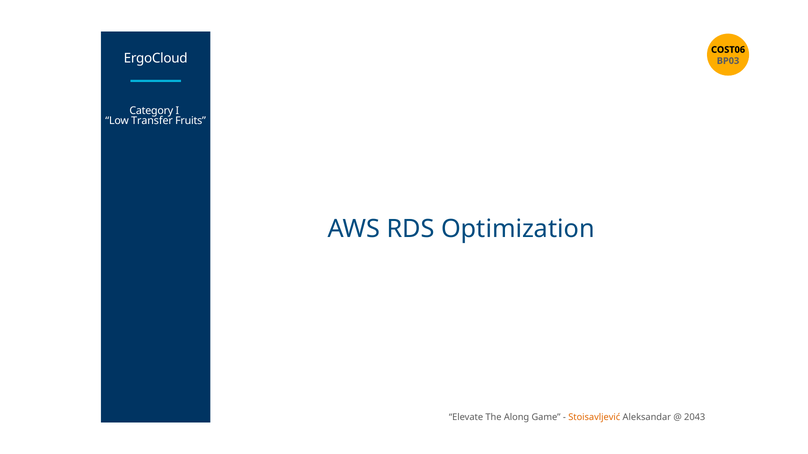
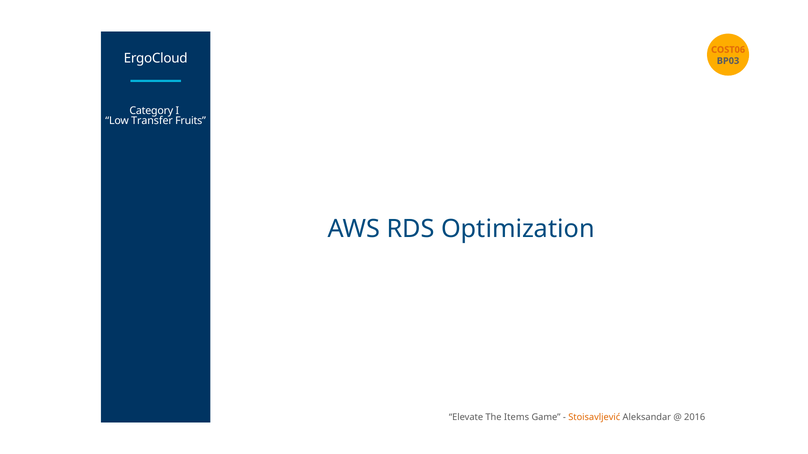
COST06 colour: black -> orange (728, 50)
Along: Along -> Items (516, 418)
2043: 2043 -> 2016 (695, 418)
